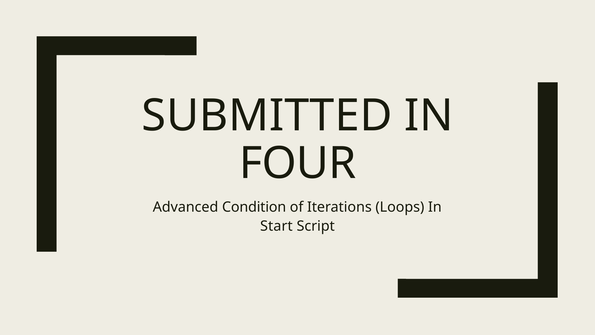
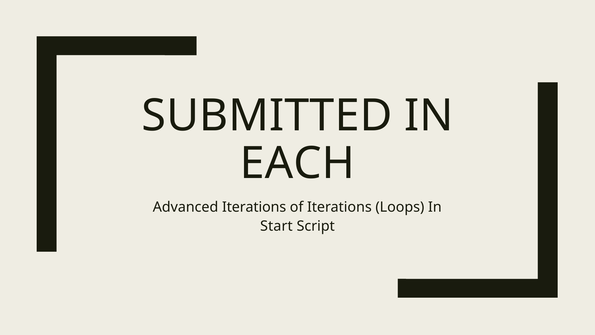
FOUR: FOUR -> EACH (297, 163)
Advanced Condition: Condition -> Iterations (254, 207)
